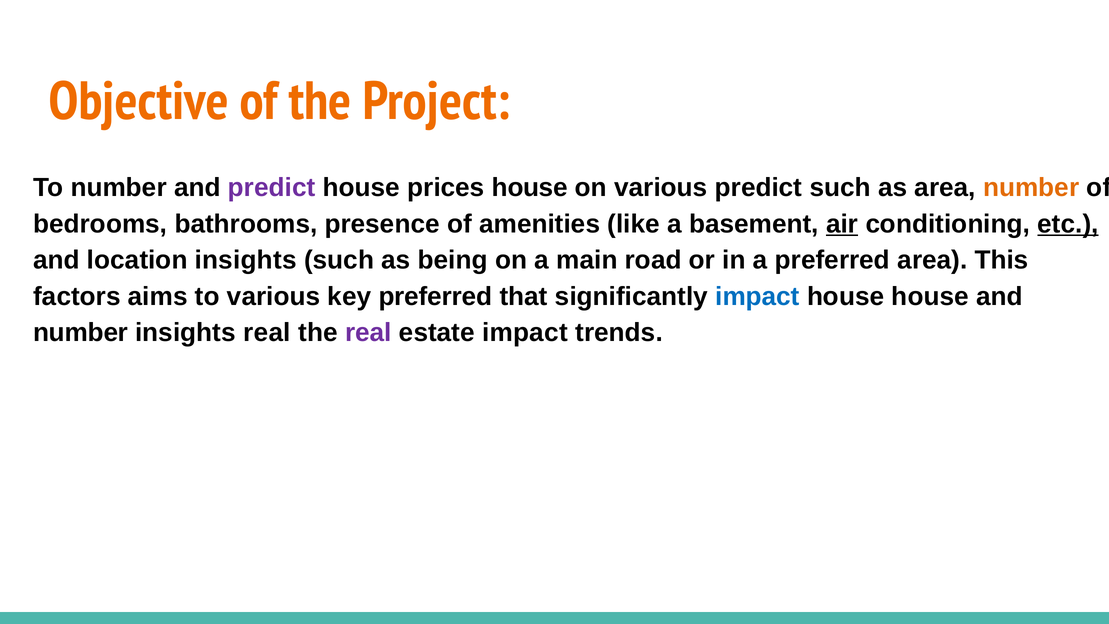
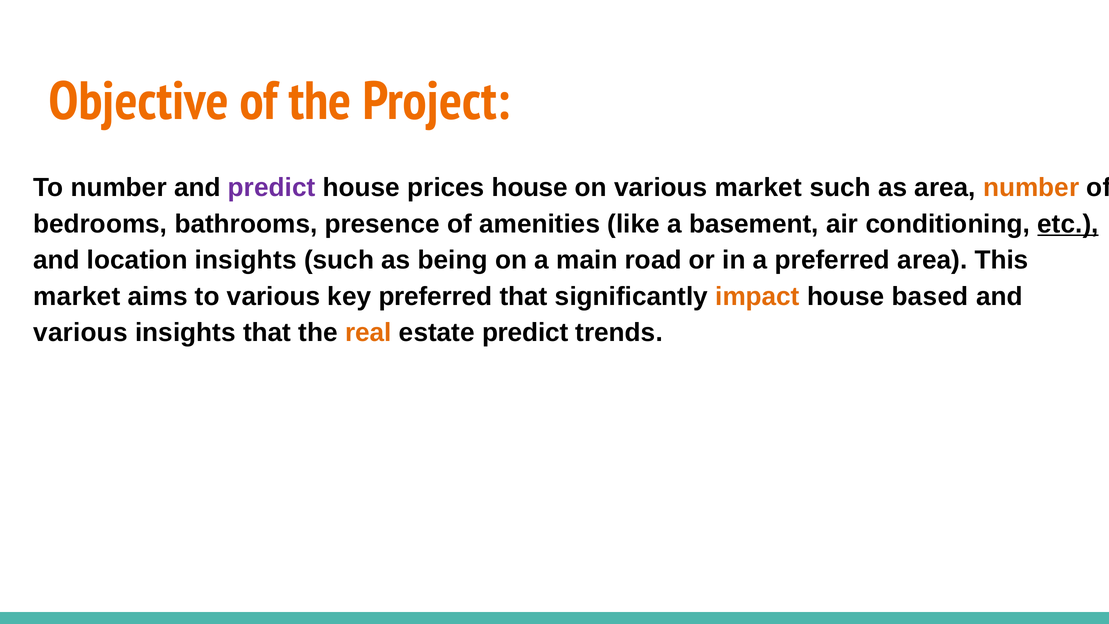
various predict: predict -> market (758, 188)
air underline: present -> none (842, 224)
factors: factors -> market (77, 296)
impact colour: blue -> orange (758, 296)
house house: house -> based (930, 296)
number: number -> various (80, 333)
insights real: real -> that (267, 333)
real colour: purple -> orange (368, 333)
estate impact: impact -> predict (525, 333)
